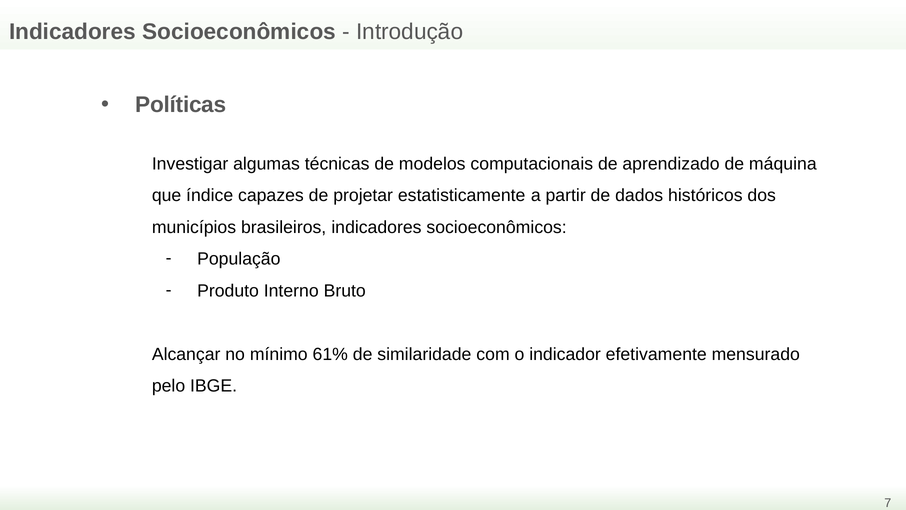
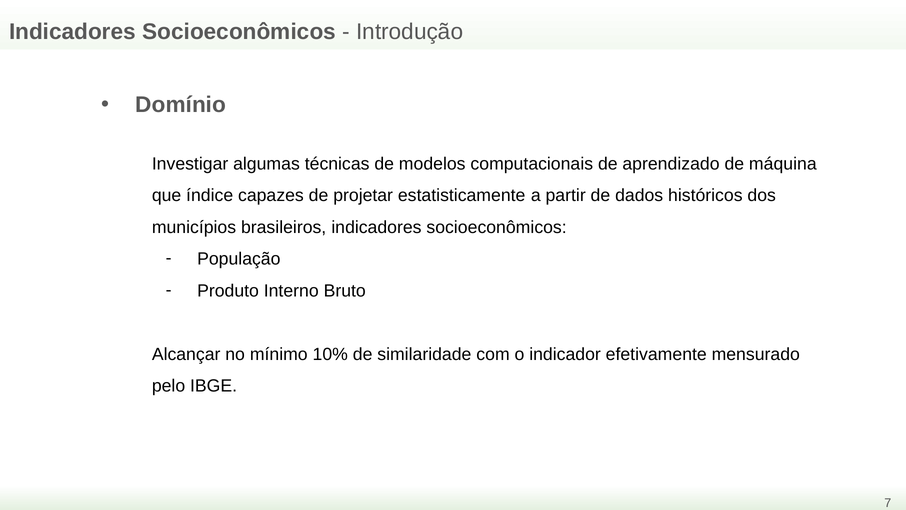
Políticas: Políticas -> Domínio (181, 105)
61%: 61% -> 10% (330, 354)
